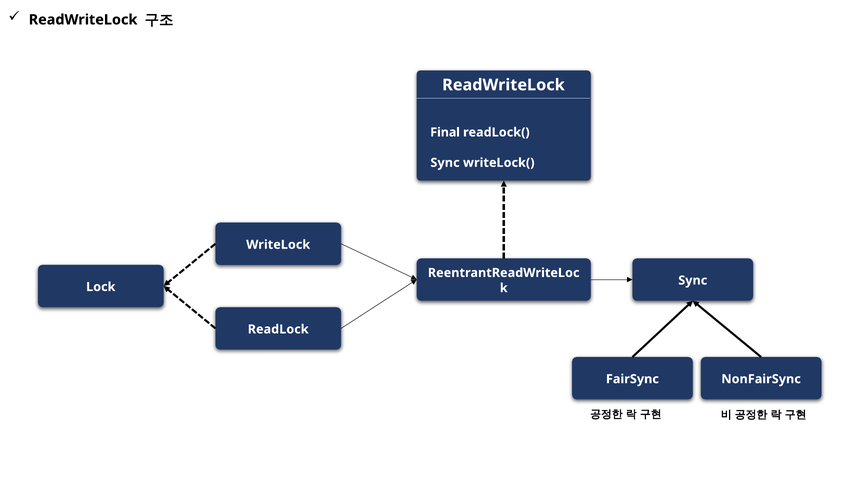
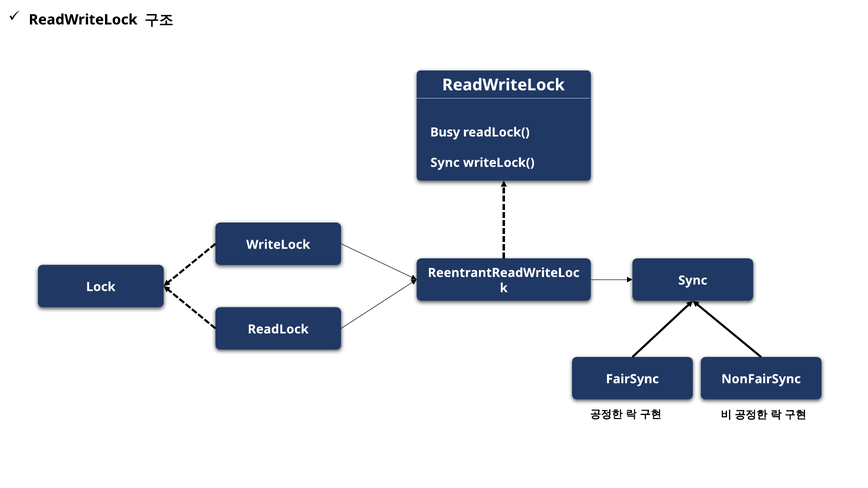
Final: Final -> Busy (445, 132)
